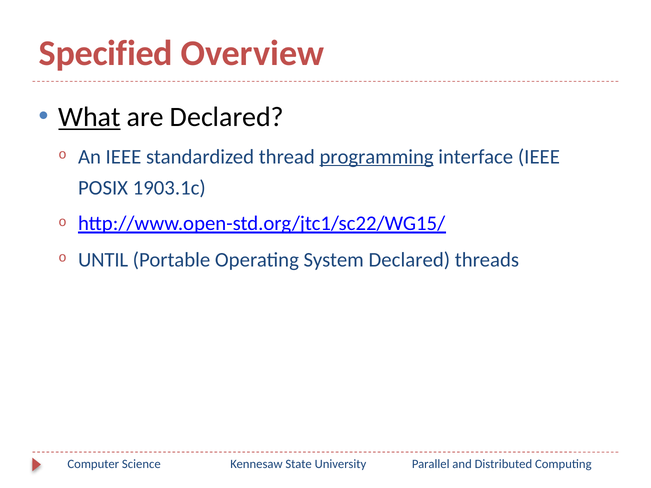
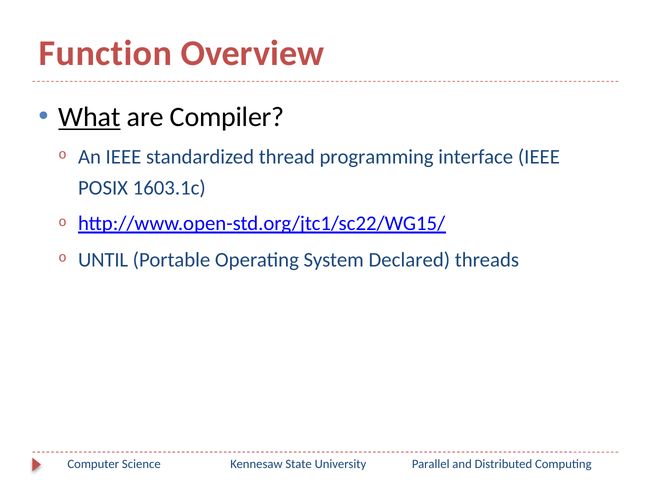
Specified: Specified -> Function (106, 54)
are Declared: Declared -> Compiler (227, 117)
programming underline: present -> none (377, 157)
1903.1c: 1903.1c -> 1603.1c (169, 188)
